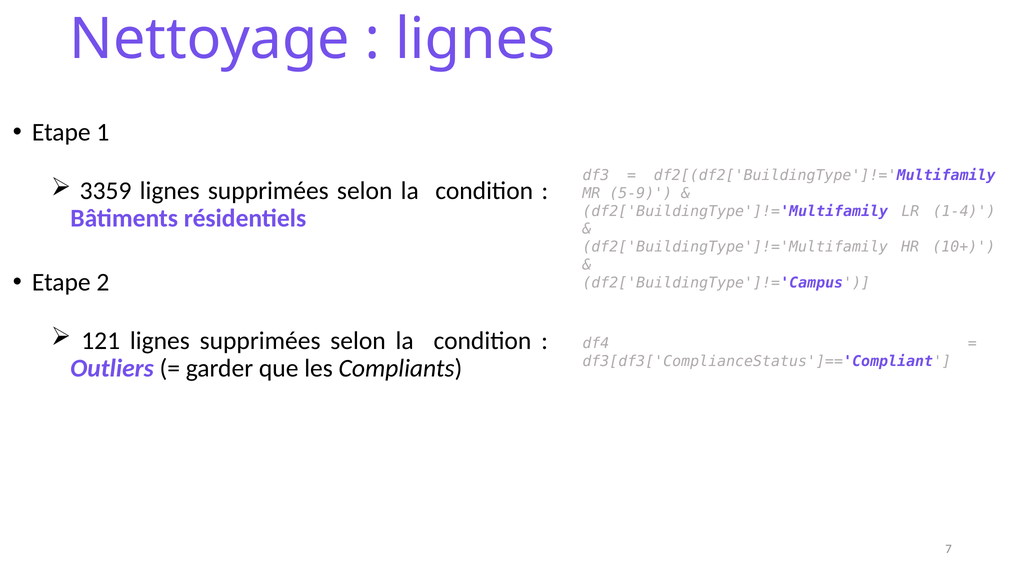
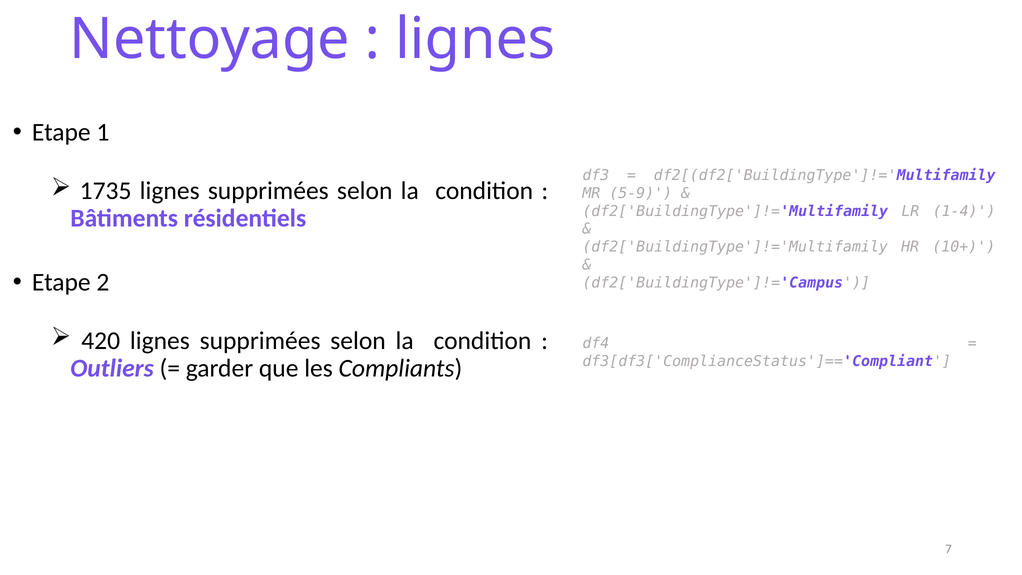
3359: 3359 -> 1735 (106, 191)
121: 121 -> 420 (101, 341)
